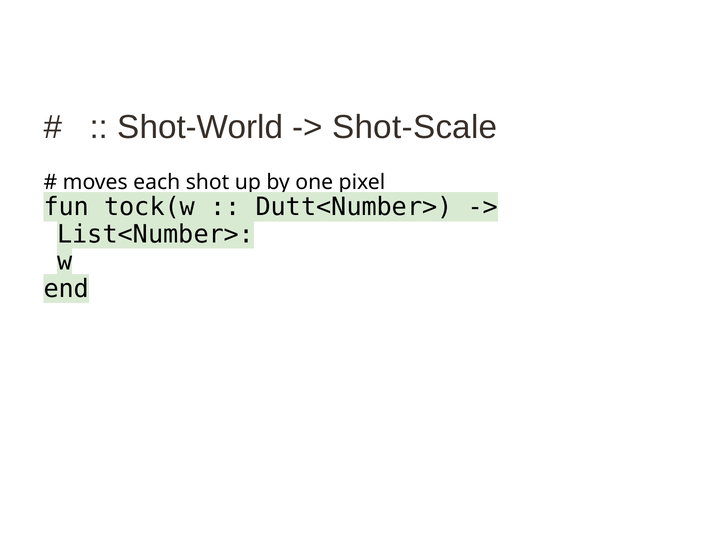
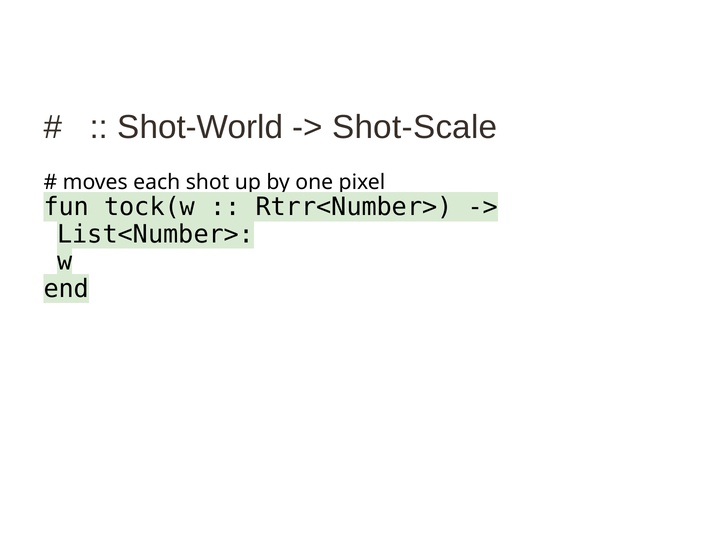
Dutt<Number>: Dutt<Number> -> Rtrr<Number> (354, 207)
